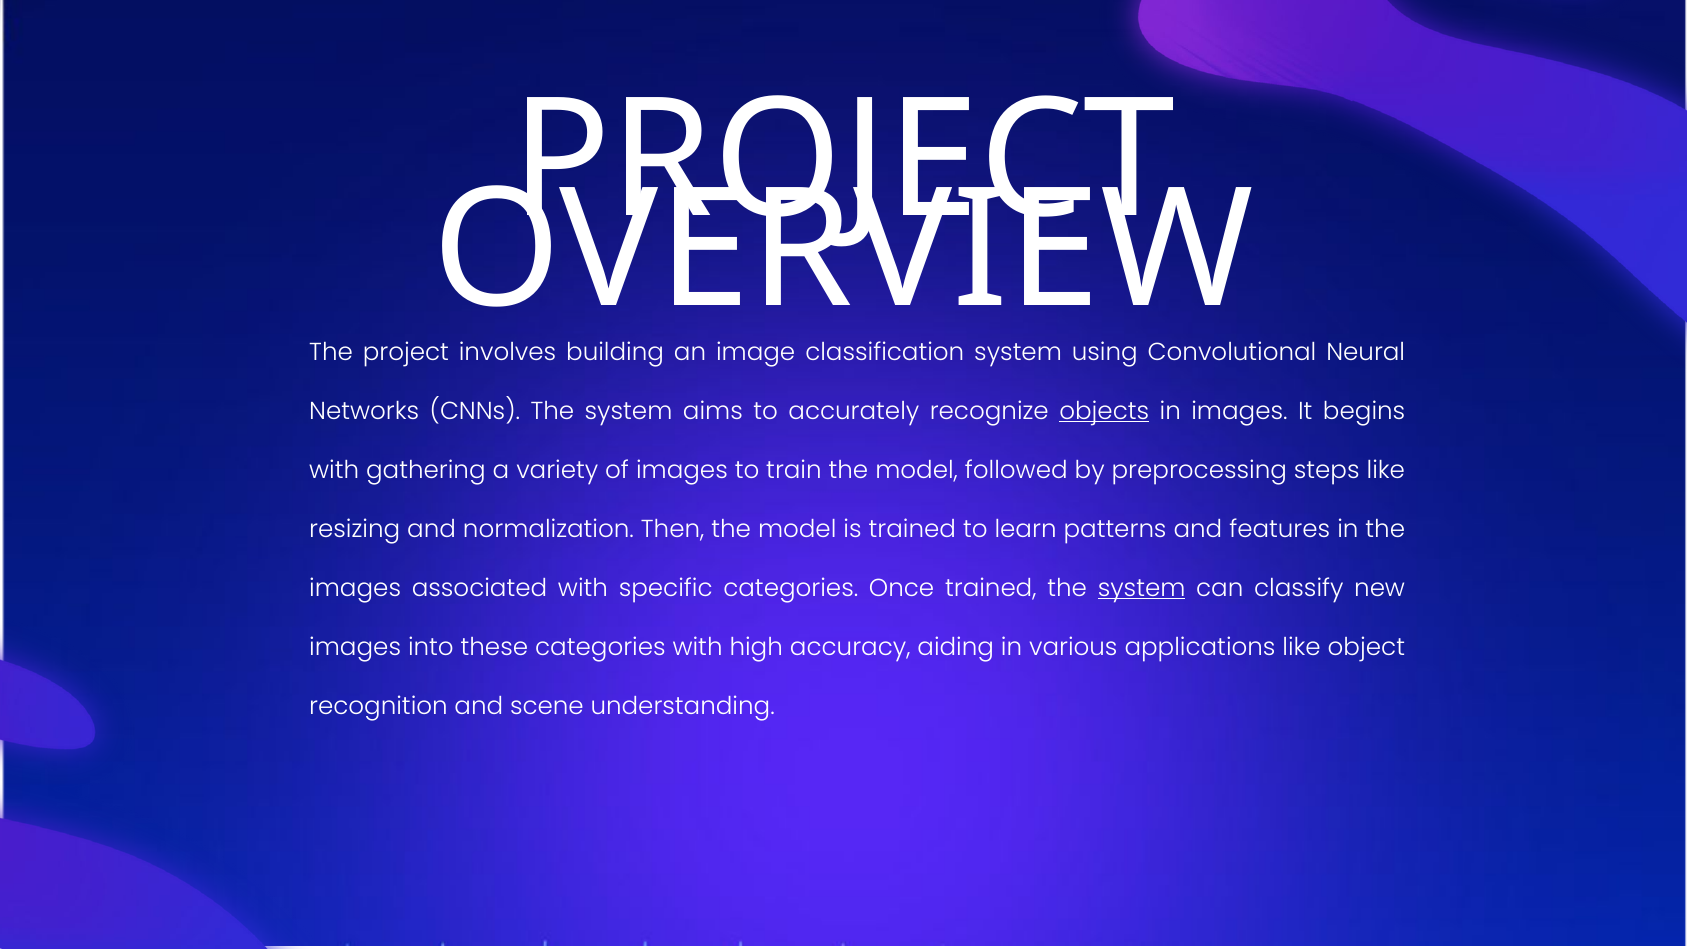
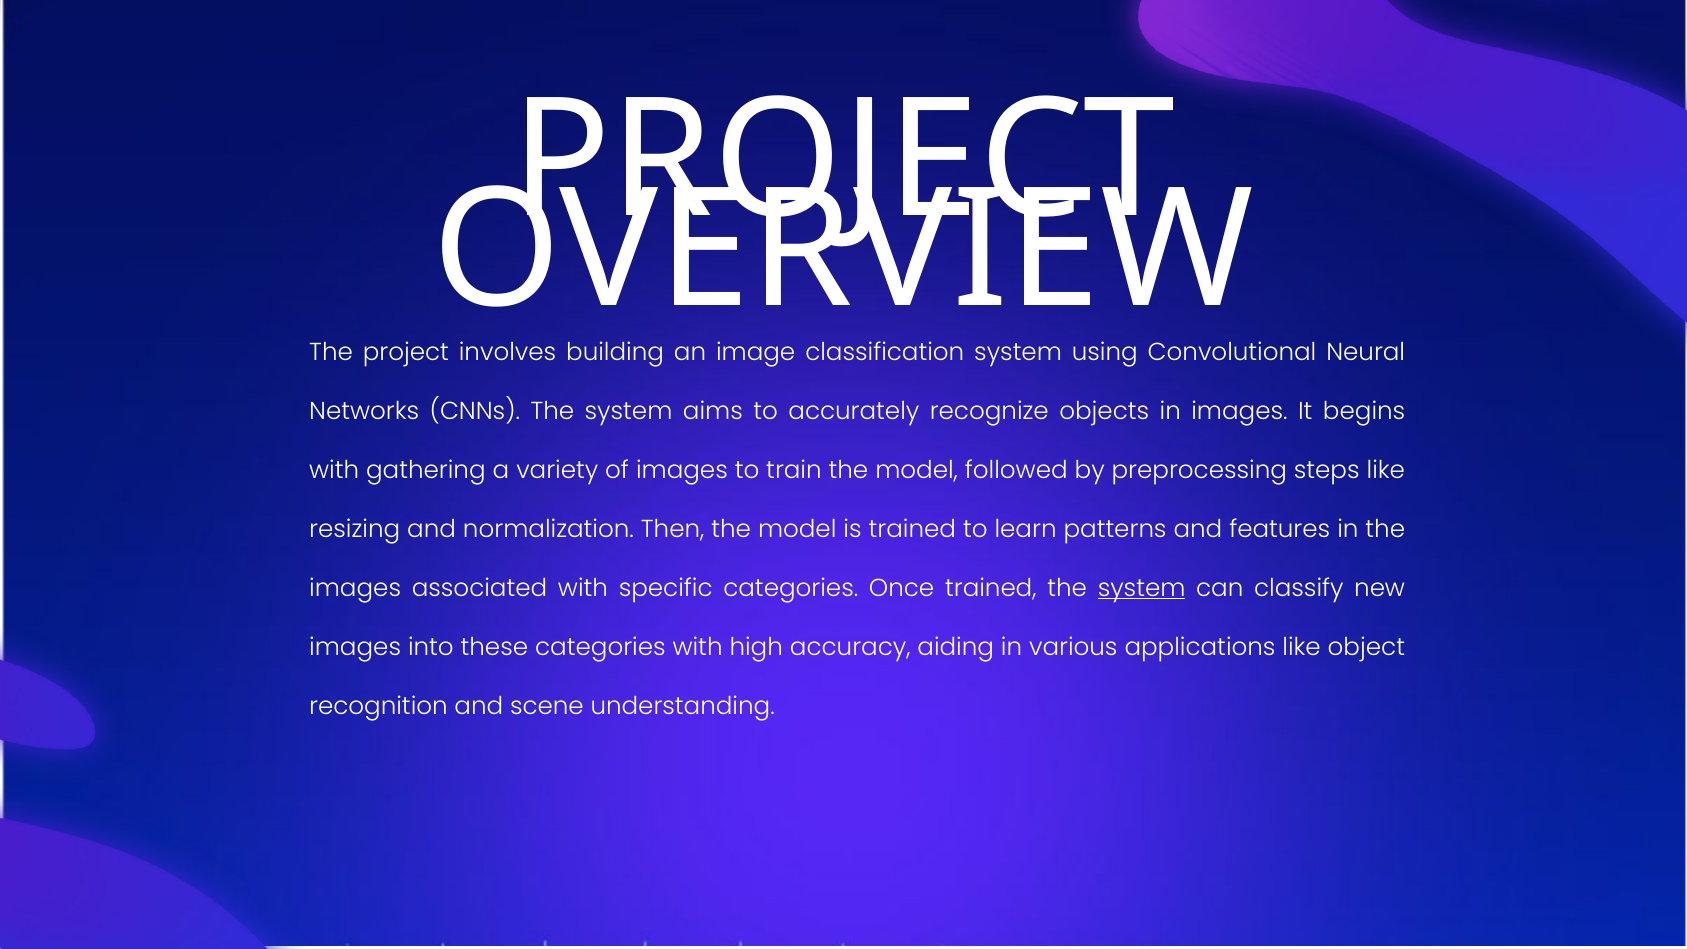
objects underline: present -> none (1104, 411)
